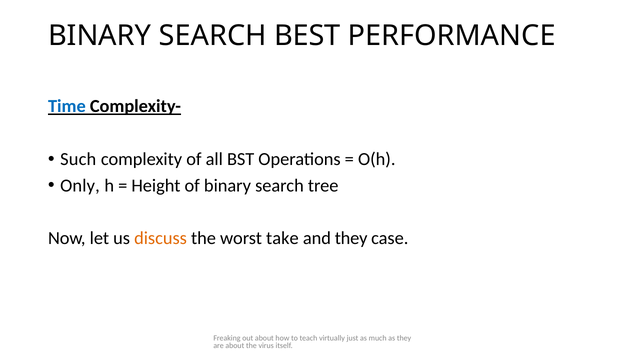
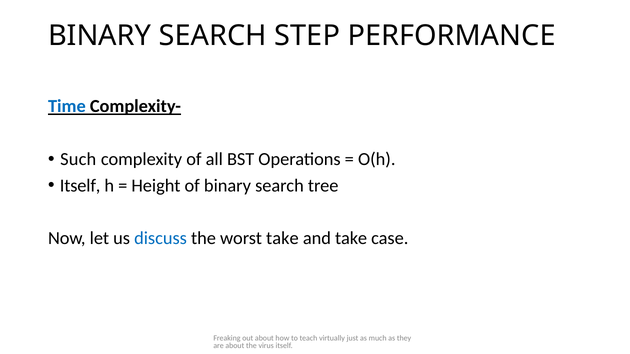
BEST: BEST -> STEP (307, 36)
Only: Only -> Itself (80, 186)
discuss colour: orange -> blue (161, 239)
and they: they -> take (351, 239)
